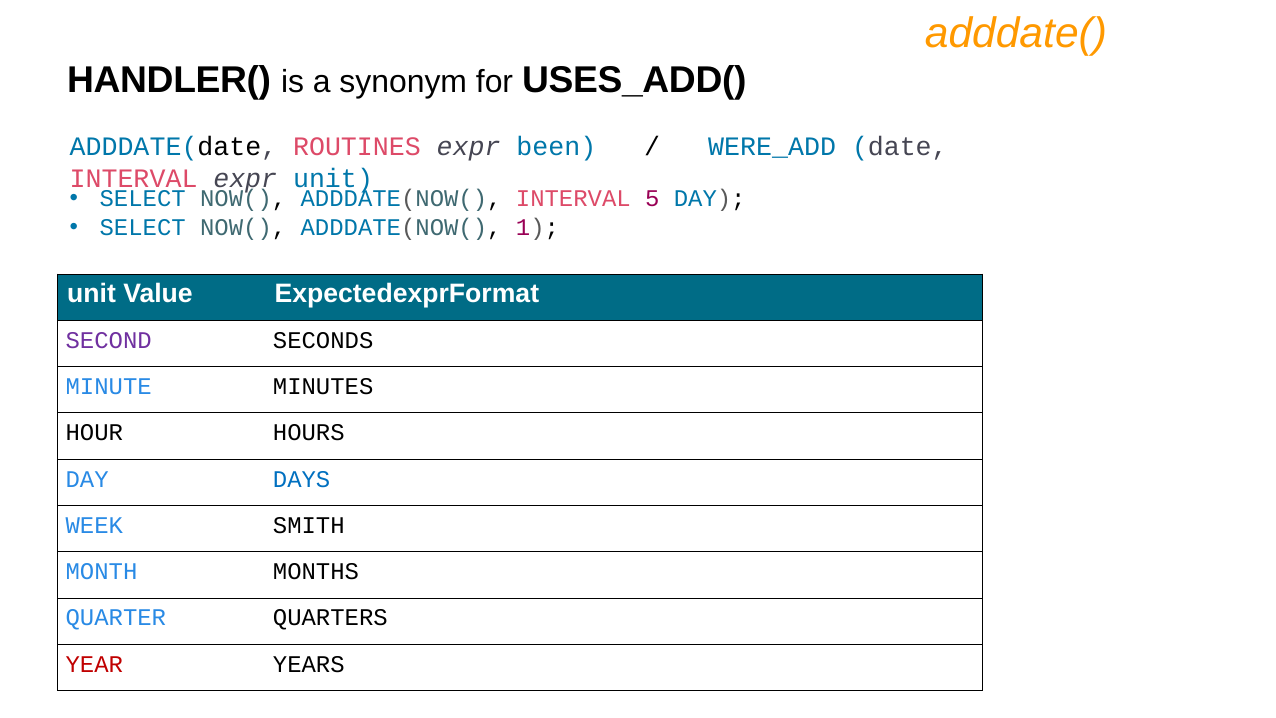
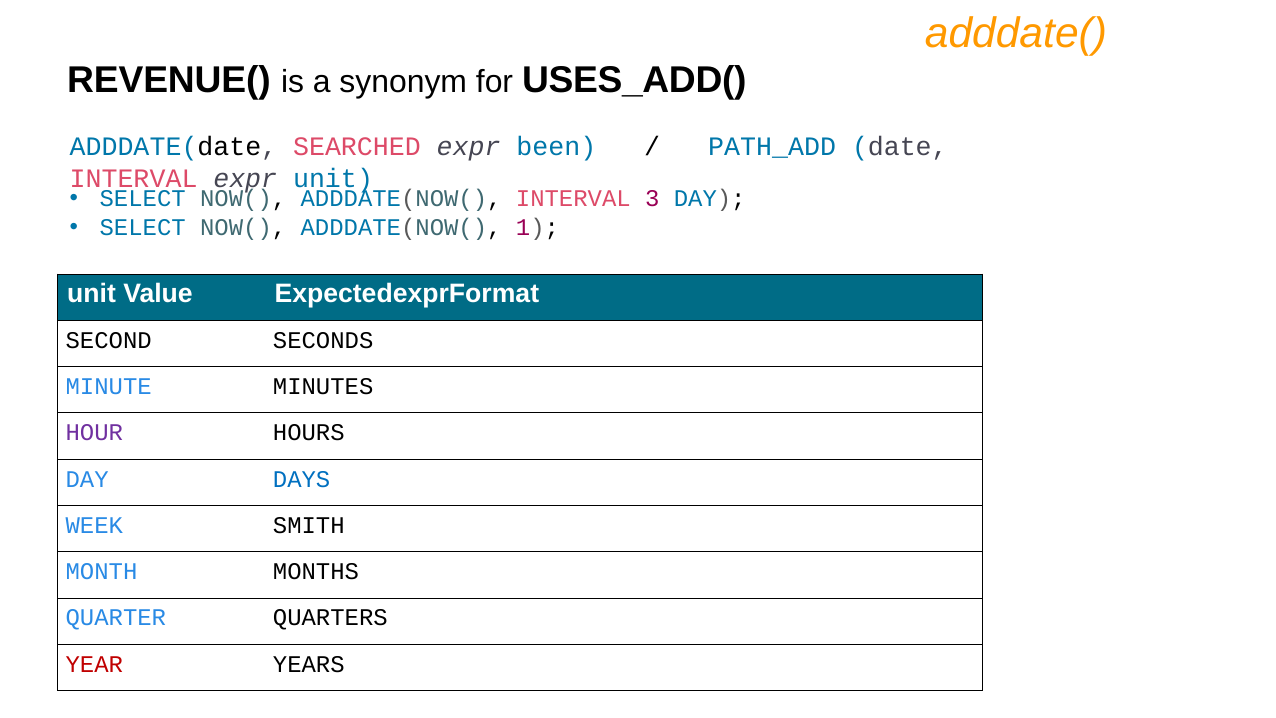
HANDLER(: HANDLER( -> REVENUE( (169, 80)
ROUTINES: ROUTINES -> SEARCHED (357, 147)
WERE_ADD: WERE_ADD -> PATH_ADD (772, 147)
5: 5 -> 3 (652, 199)
SECOND colour: purple -> black (109, 340)
HOUR colour: black -> purple (94, 433)
